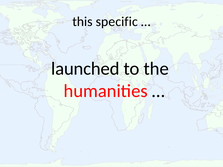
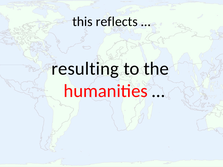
specific: specific -> reflects (117, 22)
launched: launched -> resulting (85, 69)
